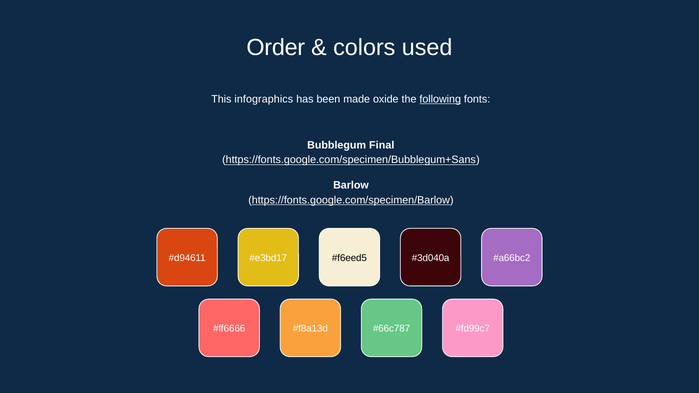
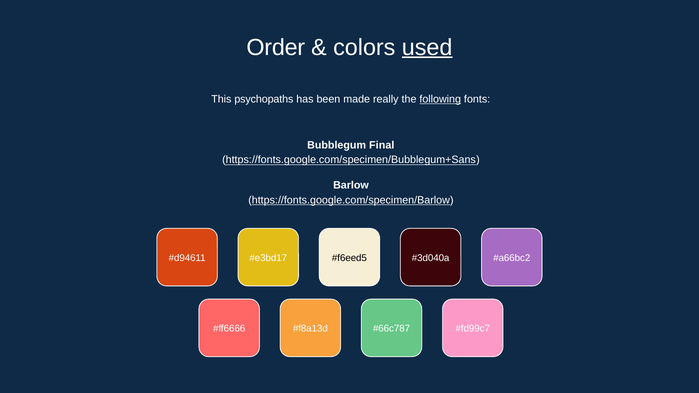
used underline: none -> present (427, 47)
infographics: infographics -> psychopaths (264, 99)
oxide: oxide -> really (386, 99)
